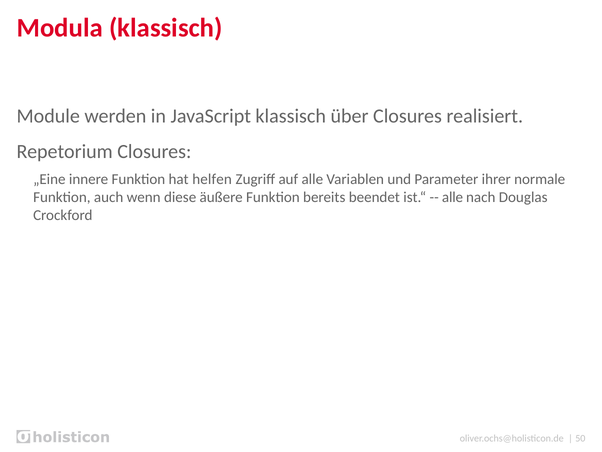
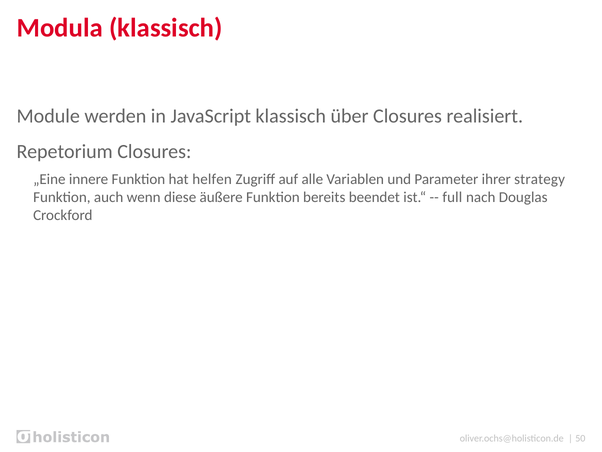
normale: normale -> strategy (540, 179)
alle: alle -> full (452, 197)
